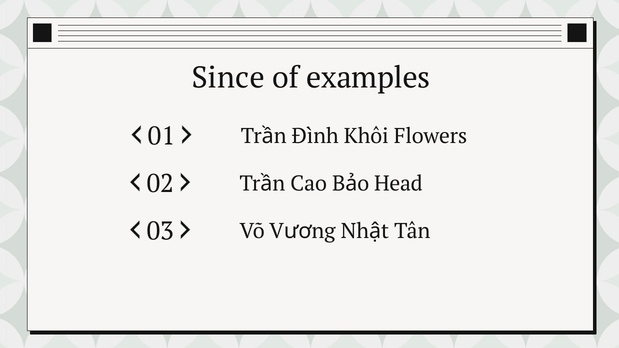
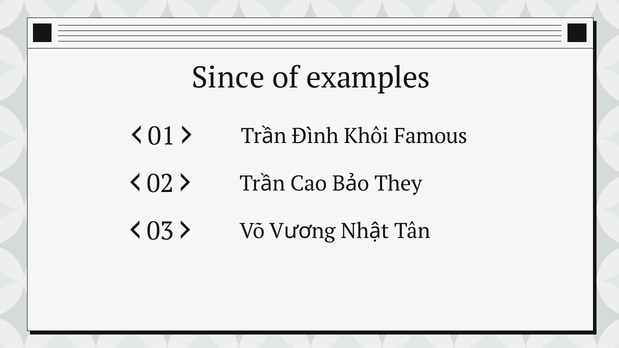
Flowers: Flowers -> Famous (431, 136)
Head: Head -> They (398, 184)
